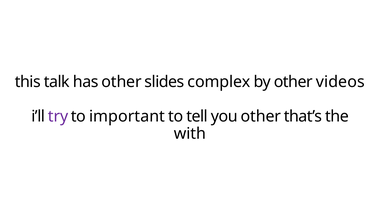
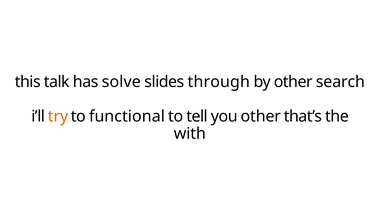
has other: other -> solve (121, 82)
complex: complex -> through (219, 82)
videos: videos -> search (340, 82)
try colour: purple -> orange (58, 116)
important: important -> functional (127, 116)
